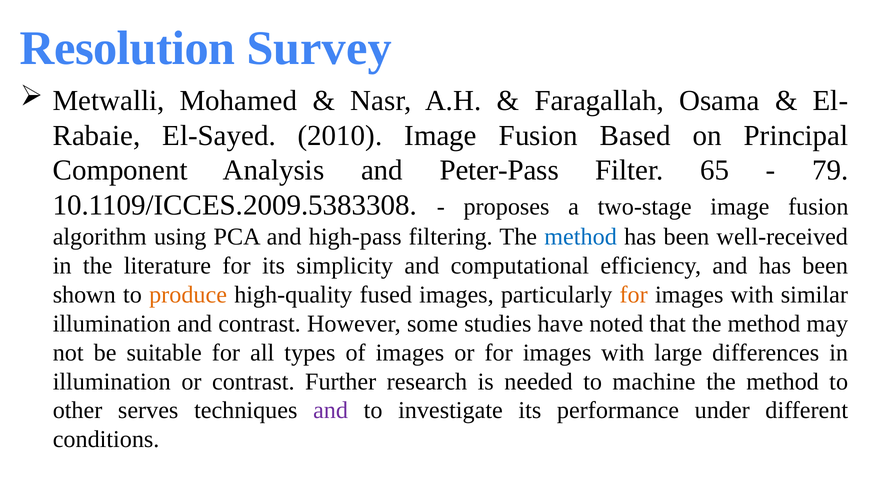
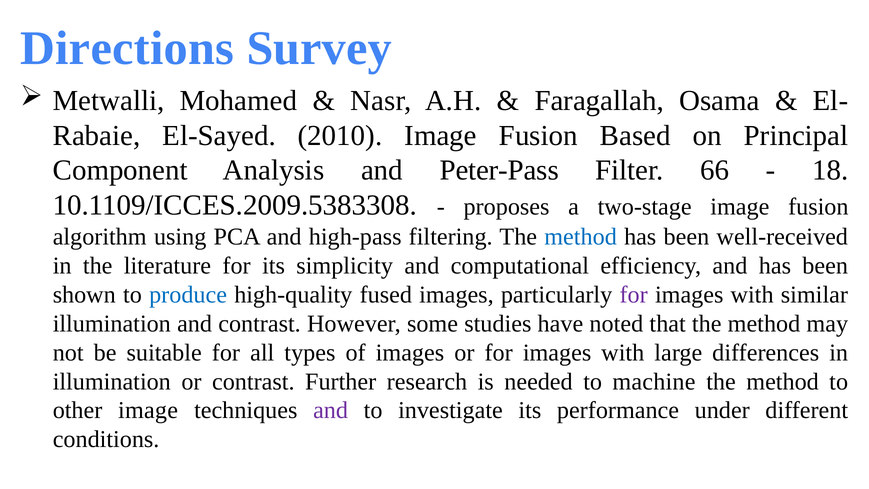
Resolution: Resolution -> Directions (127, 48)
65: 65 -> 66 (715, 170)
79: 79 -> 18 (830, 170)
produce colour: orange -> blue (188, 294)
for colour: orange -> purple (634, 294)
other serves: serves -> image (148, 410)
